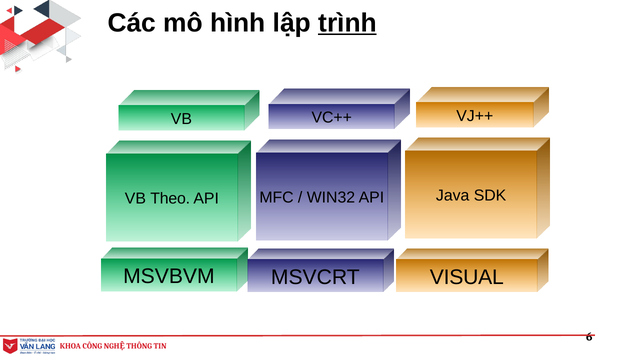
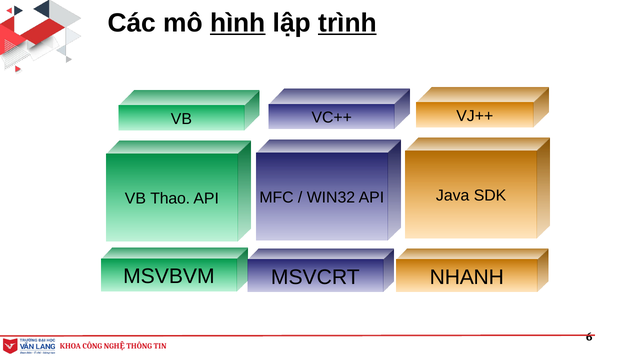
hình underline: none -> present (238, 23)
Theo: Theo -> Thao (170, 199)
VISUAL: VISUAL -> NHANH (467, 277)
